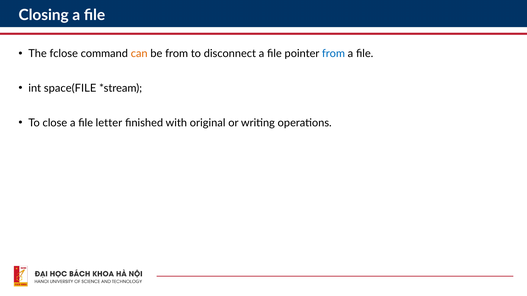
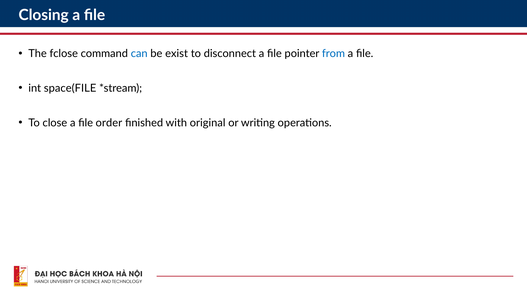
can colour: orange -> blue (139, 54)
be from: from -> exist (177, 54)
letter: letter -> order (109, 123)
